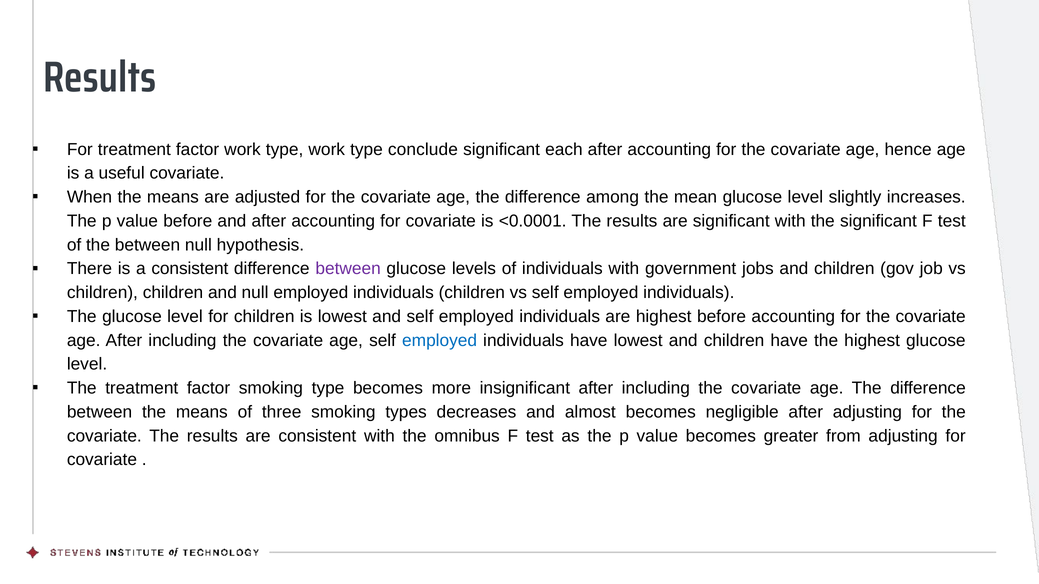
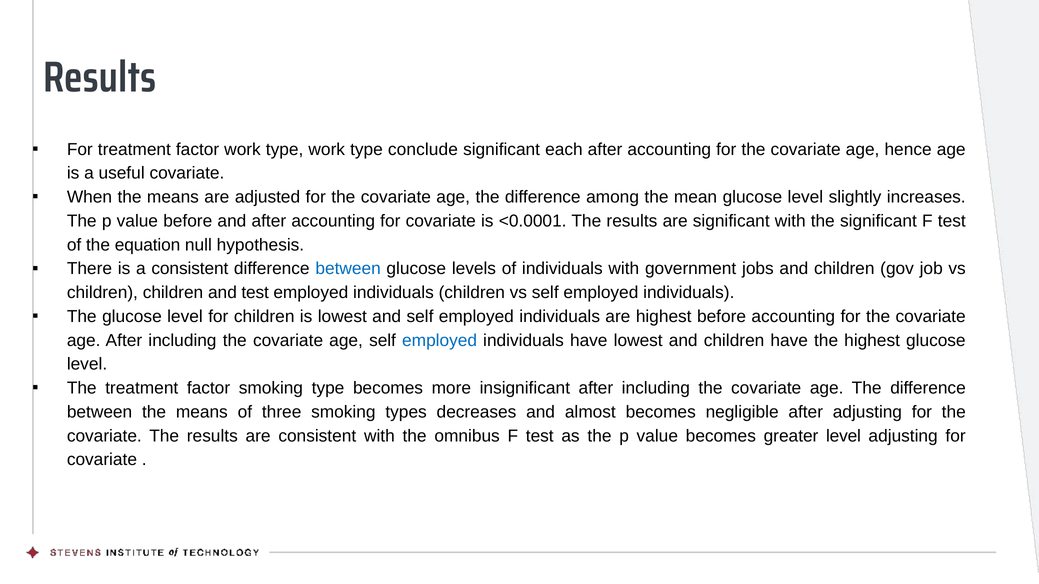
the between: between -> equation (148, 245)
between colour: purple -> blue (348, 269)
and null: null -> test (255, 293)
greater from: from -> level (843, 436)
